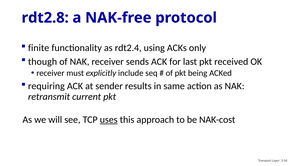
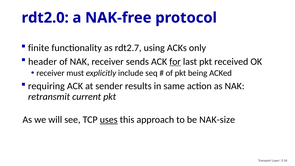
rdt2.8: rdt2.8 -> rdt2.0 (45, 18)
rdt2.4: rdt2.4 -> rdt2.7 (128, 48)
though: though -> header (43, 62)
for underline: none -> present (175, 62)
NAK-cost: NAK-cost -> NAK-size (217, 120)
